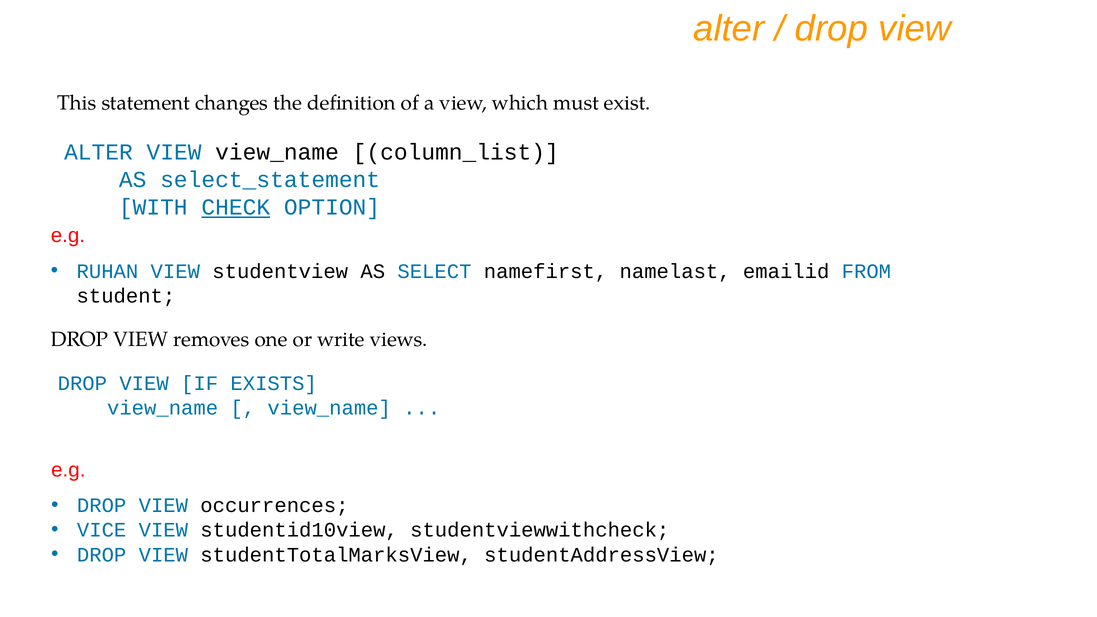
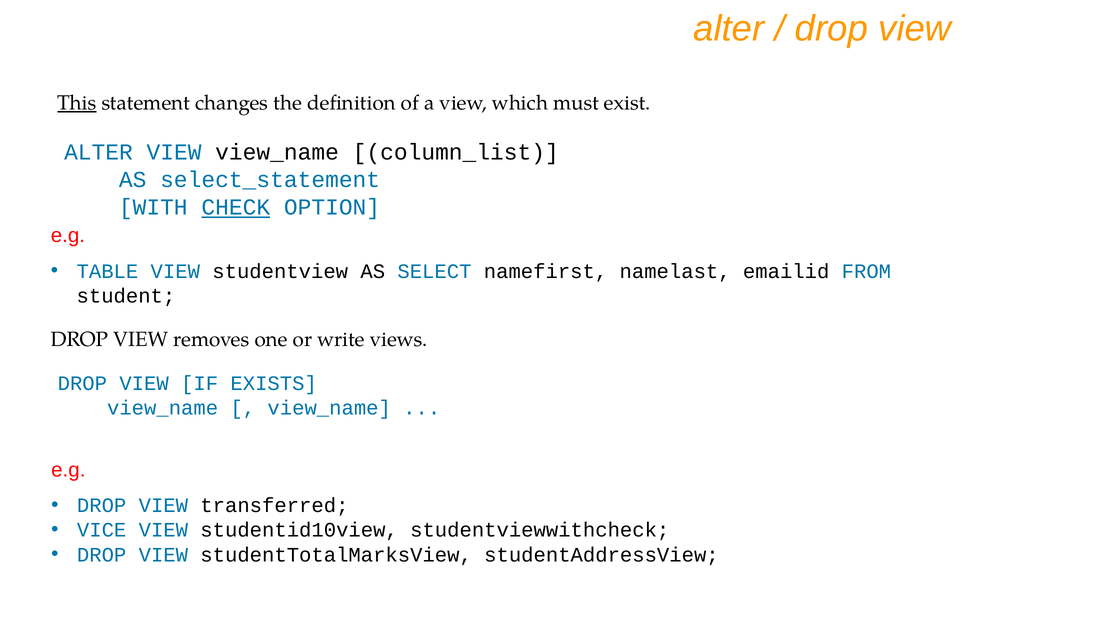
This underline: none -> present (77, 103)
RUHAN: RUHAN -> TABLE (107, 271)
occurrences: occurrences -> transferred (274, 505)
